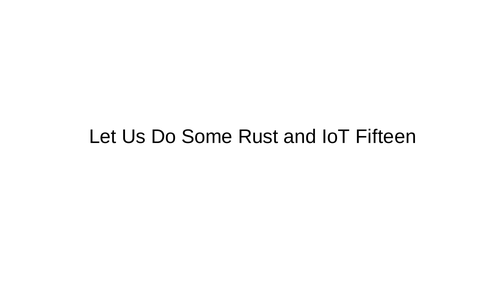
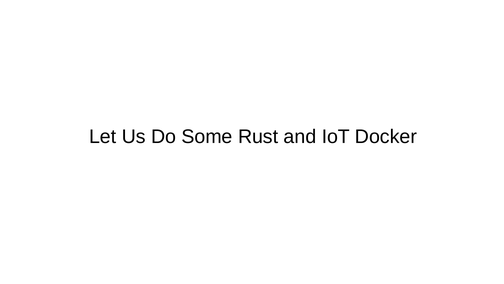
Fifteen: Fifteen -> Docker (386, 136)
